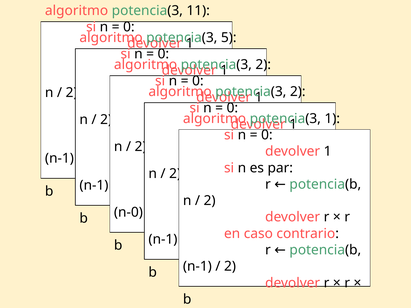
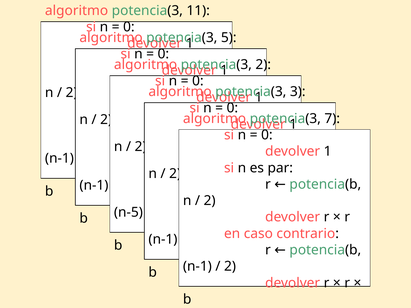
2: 2 -> 3 (298, 92)
1: 1 -> 7 (332, 119)
n-0: n-0 -> n-5 (128, 213)
